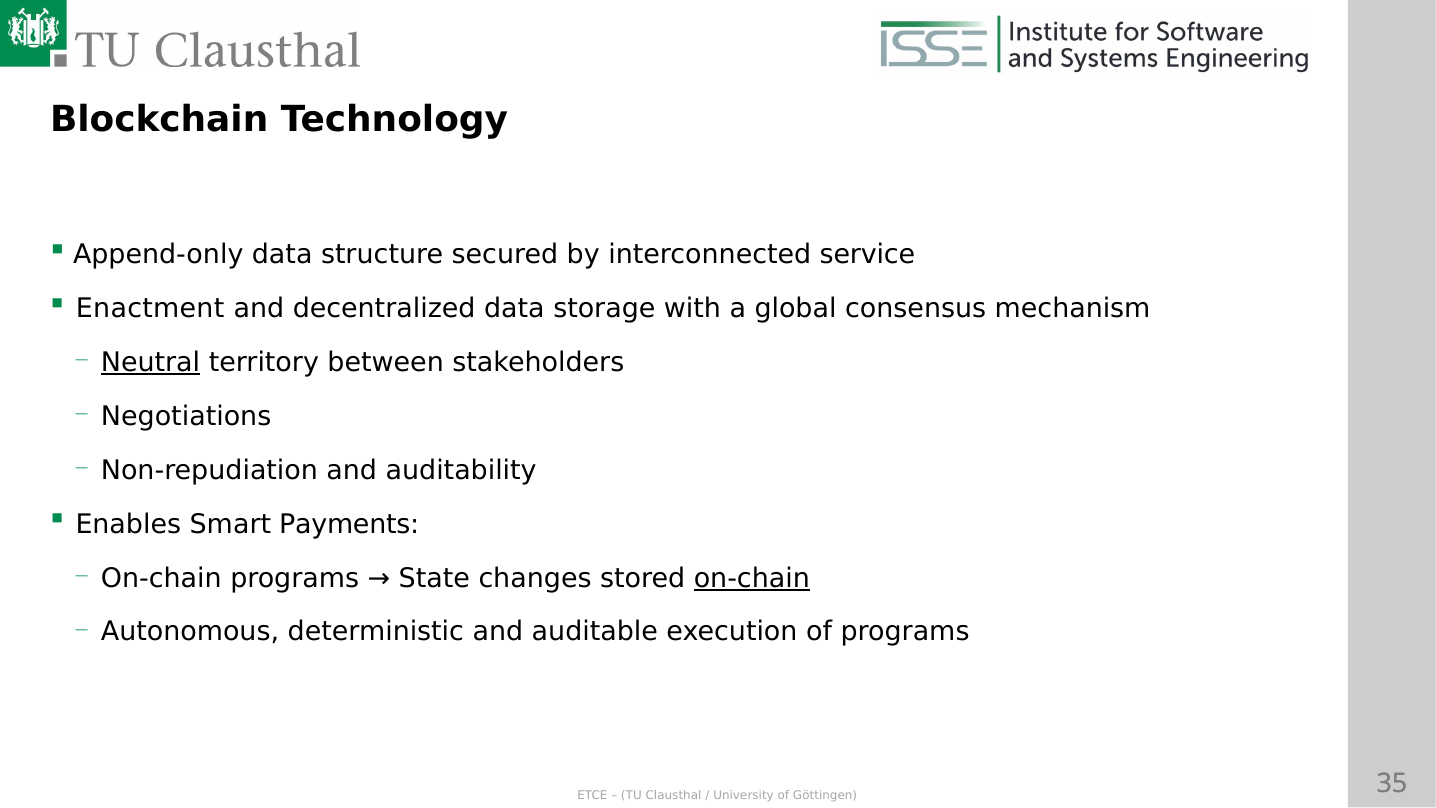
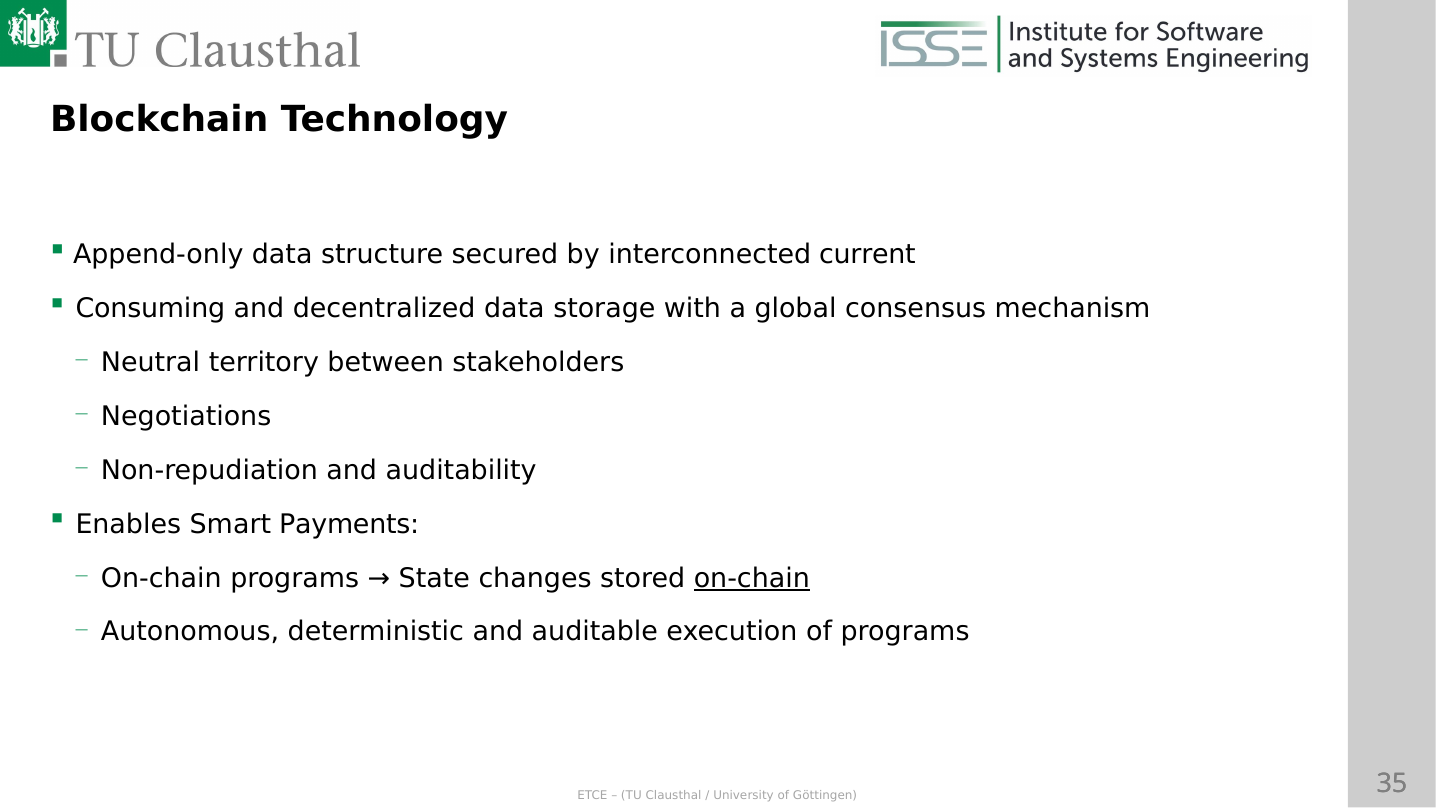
service: service -> current (867, 255)
Enactment: Enactment -> Consuming (150, 309)
Neutral underline: present -> none (151, 363)
